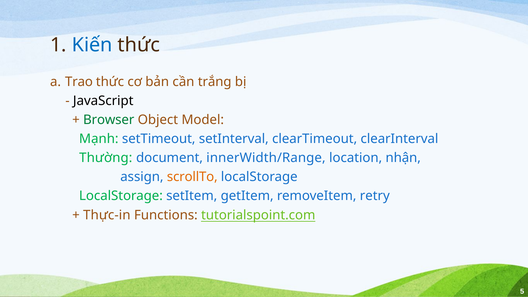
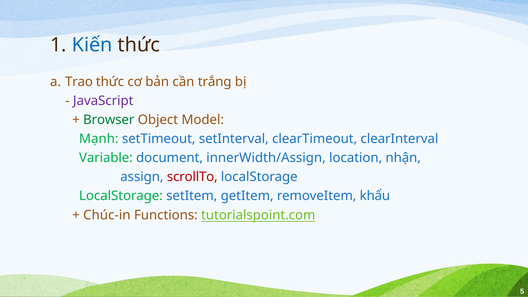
JavaScript colour: black -> purple (103, 101)
Thường: Thường -> Variable (106, 158)
innerWidth/Range: innerWidth/Range -> innerWidth/Assign (266, 158)
scrollTo colour: orange -> red (192, 177)
retry: retry -> khẩu (375, 196)
Thực-in: Thực-in -> Chúc-in (107, 215)
